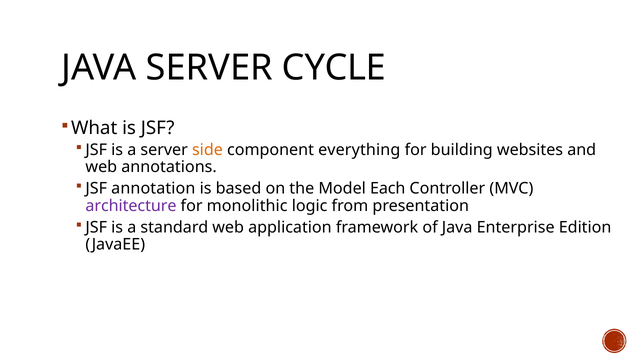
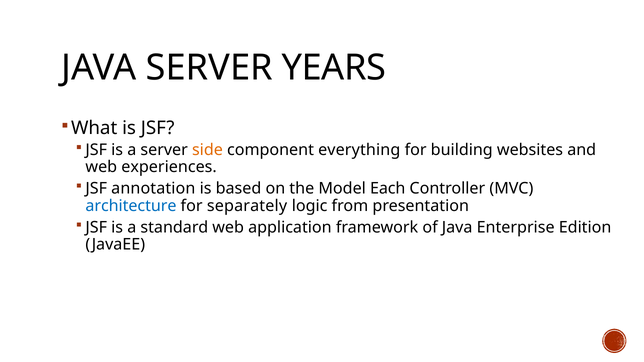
CYCLE: CYCLE -> YEARS (334, 68)
annotations: annotations -> experiences (169, 167)
architecture colour: purple -> blue (131, 206)
monolithic: monolithic -> separately (247, 206)
